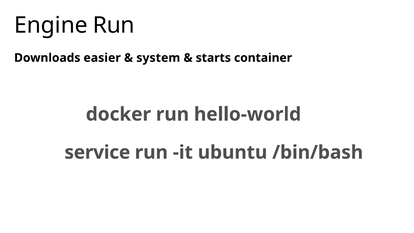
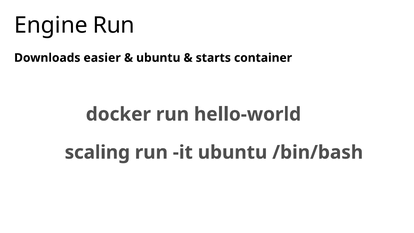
system: system -> ubuntu (158, 58)
service: service -> scaling (97, 152)
